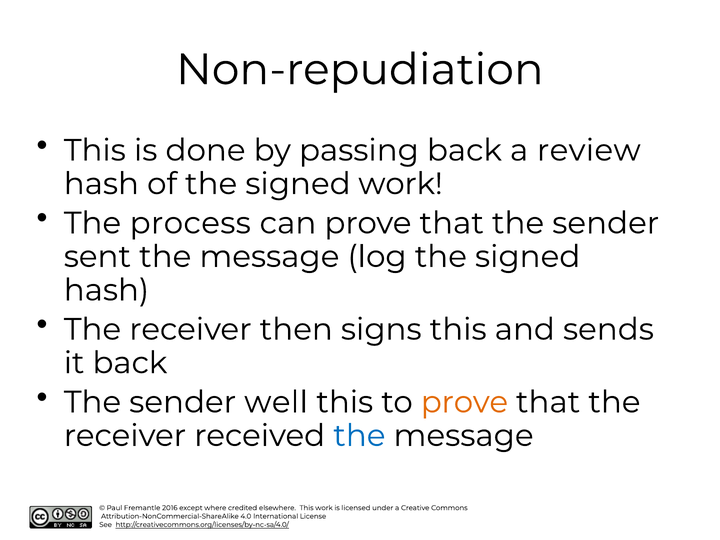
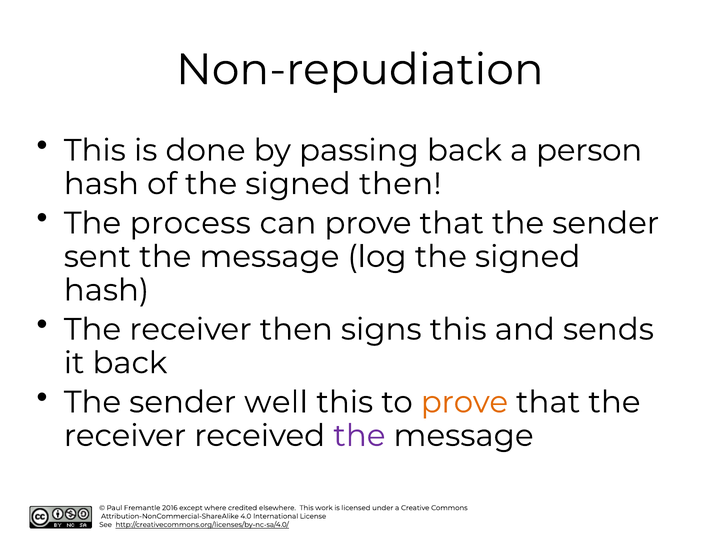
review: review -> person (589, 150)
signed work: work -> then (400, 184)
the colour: blue -> purple (359, 436)
